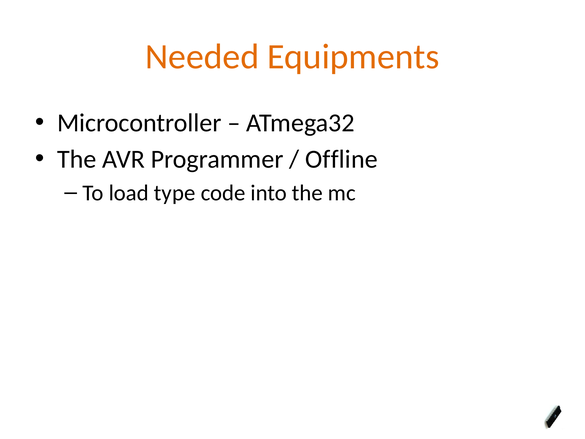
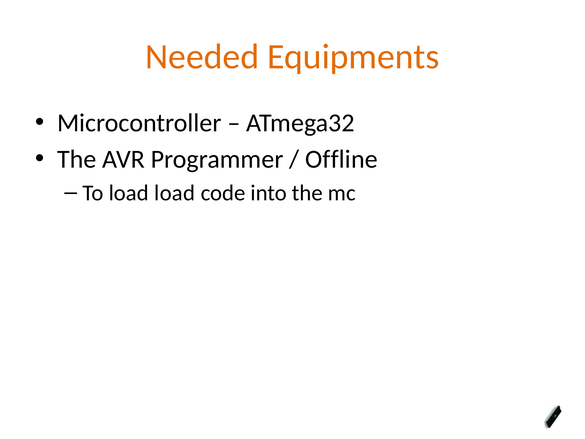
load type: type -> load (175, 193)
